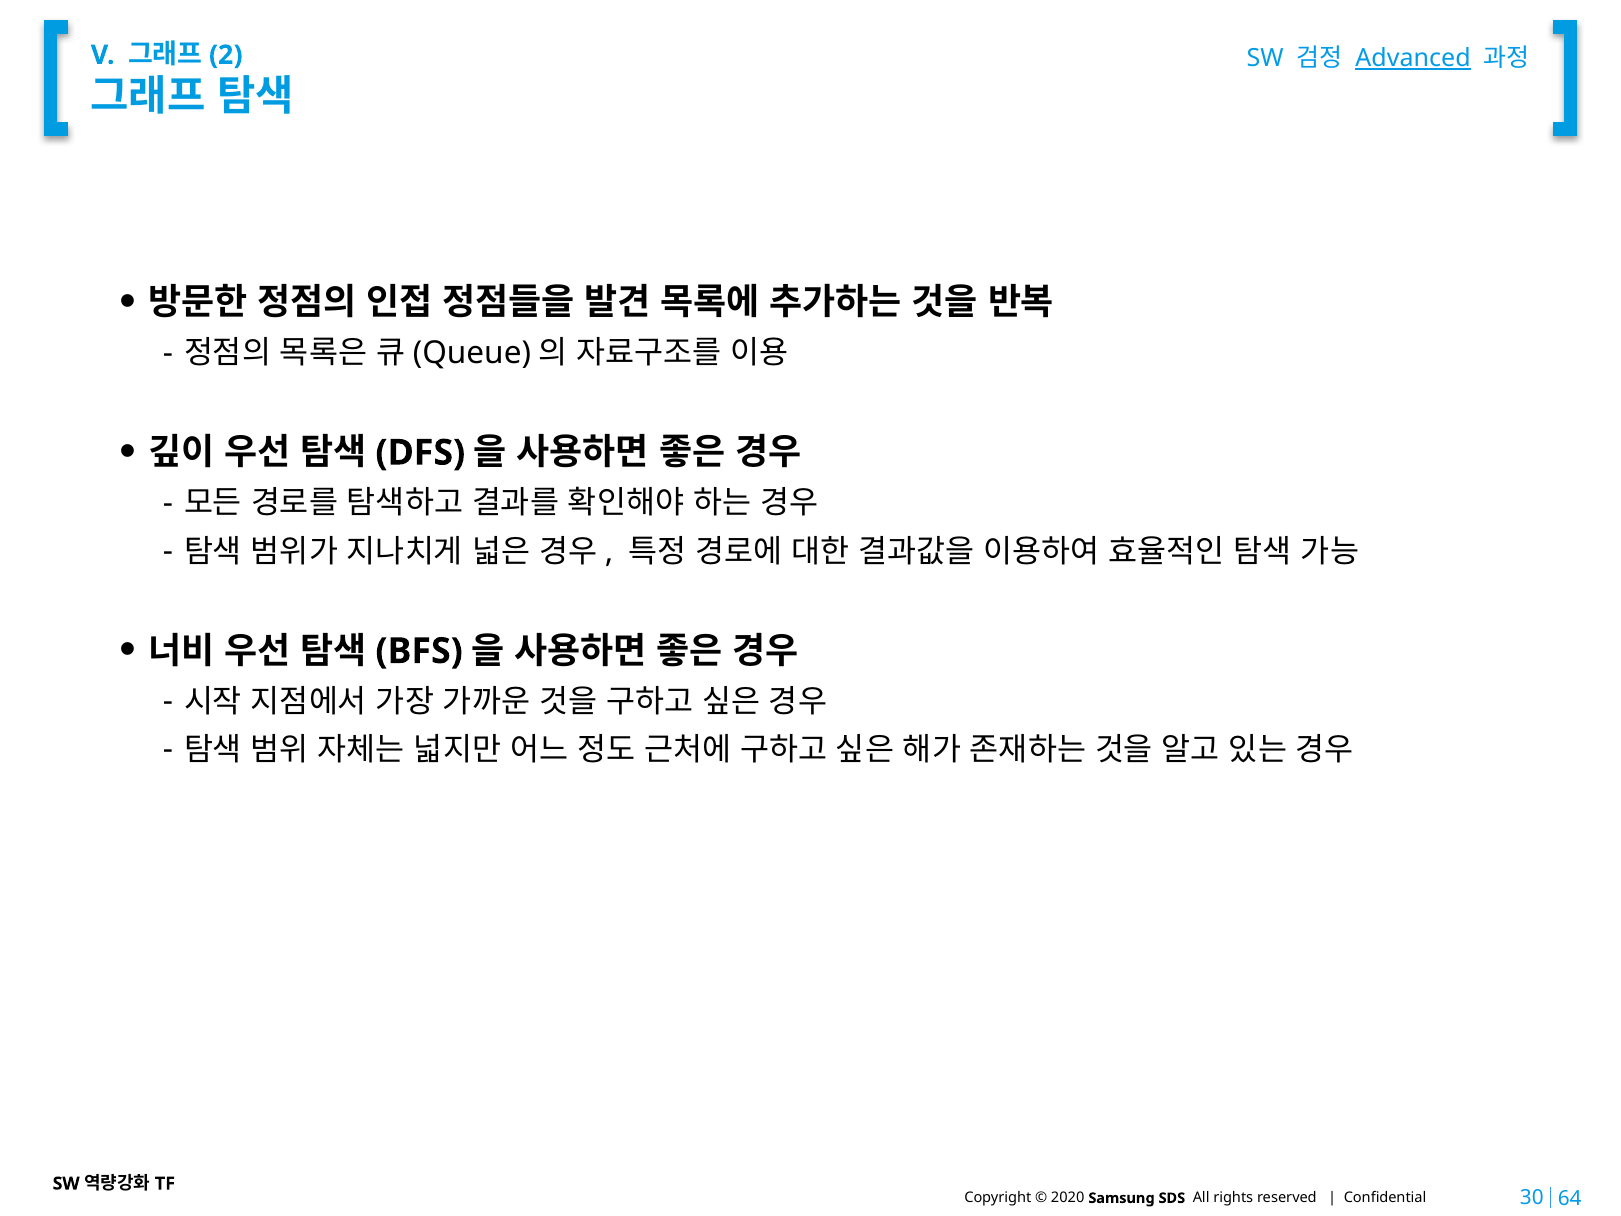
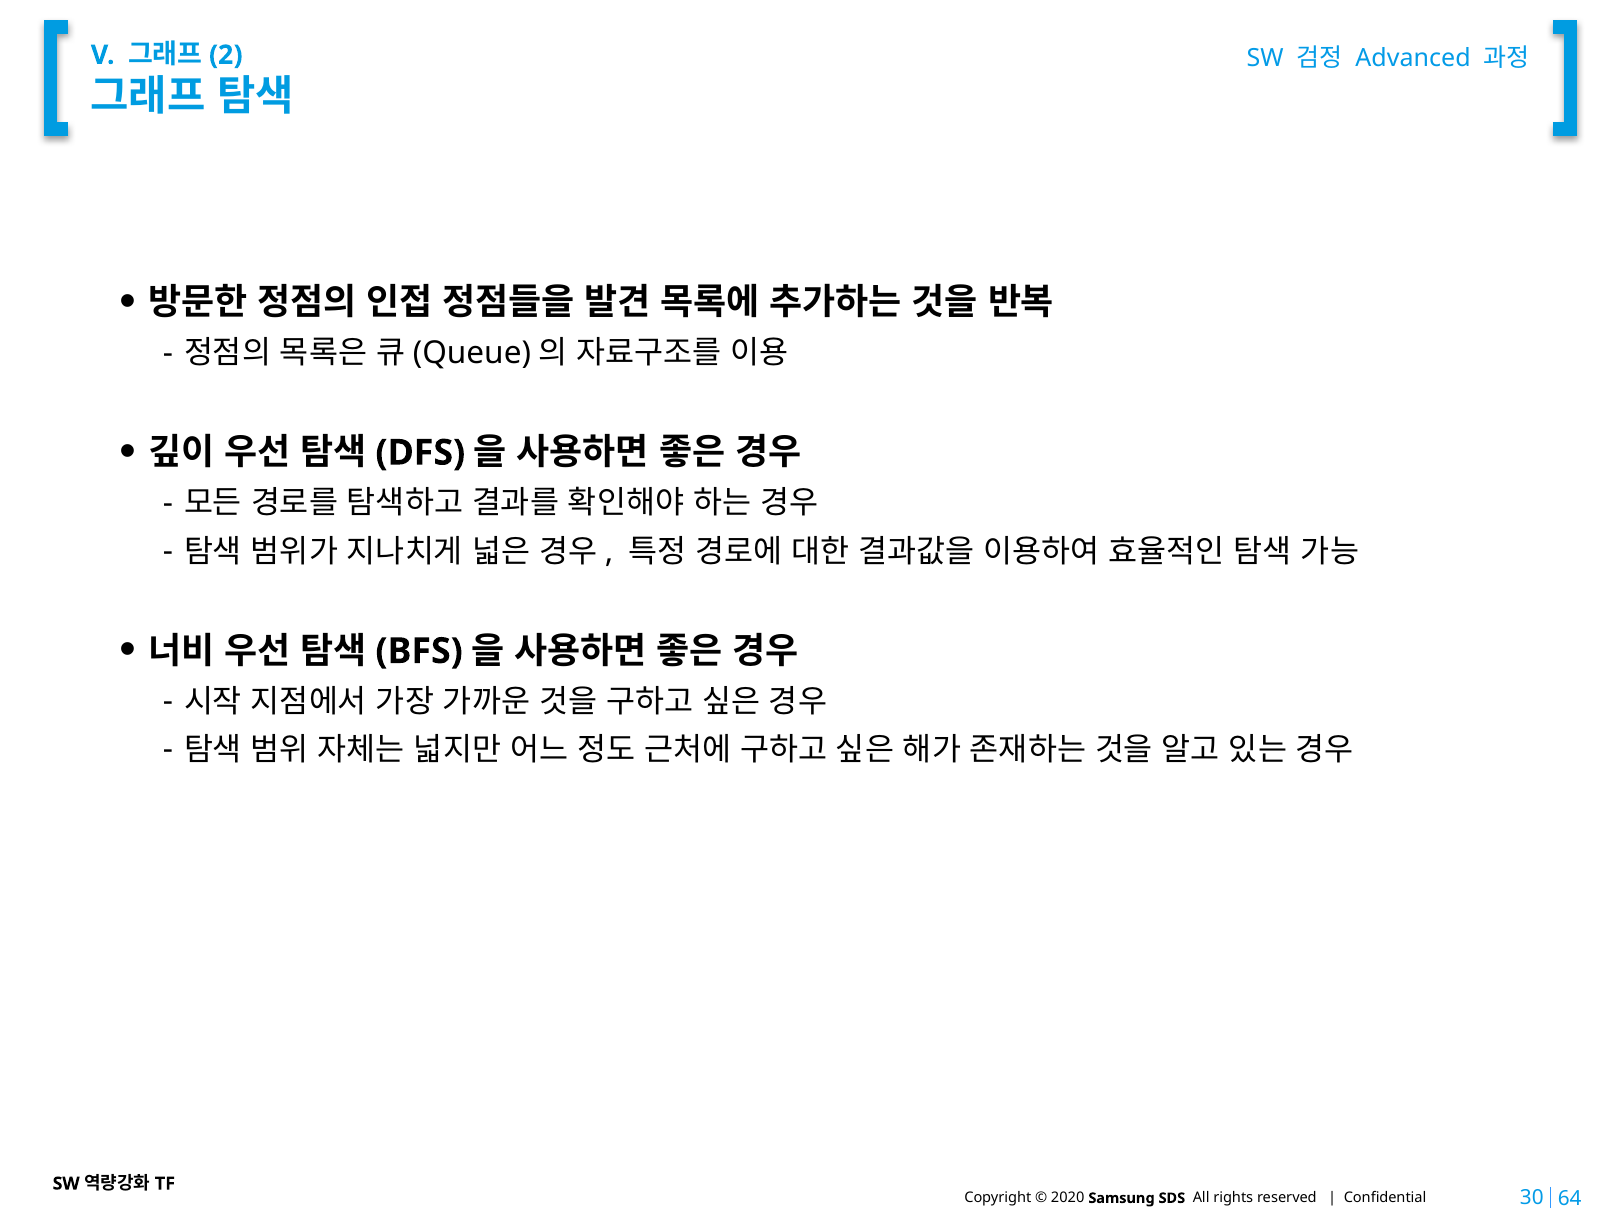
Advanced underline: present -> none (1413, 58)
